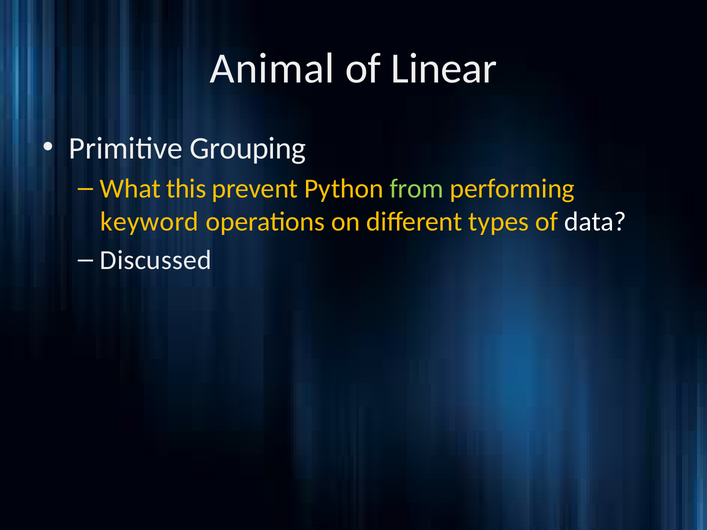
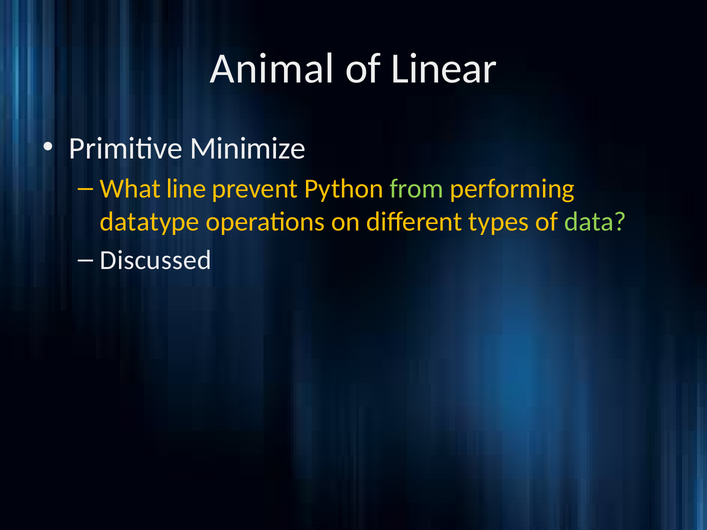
Grouping: Grouping -> Minimize (248, 148)
this: this -> line (186, 189)
keyword: keyword -> datatype (150, 222)
data colour: white -> light green (595, 222)
